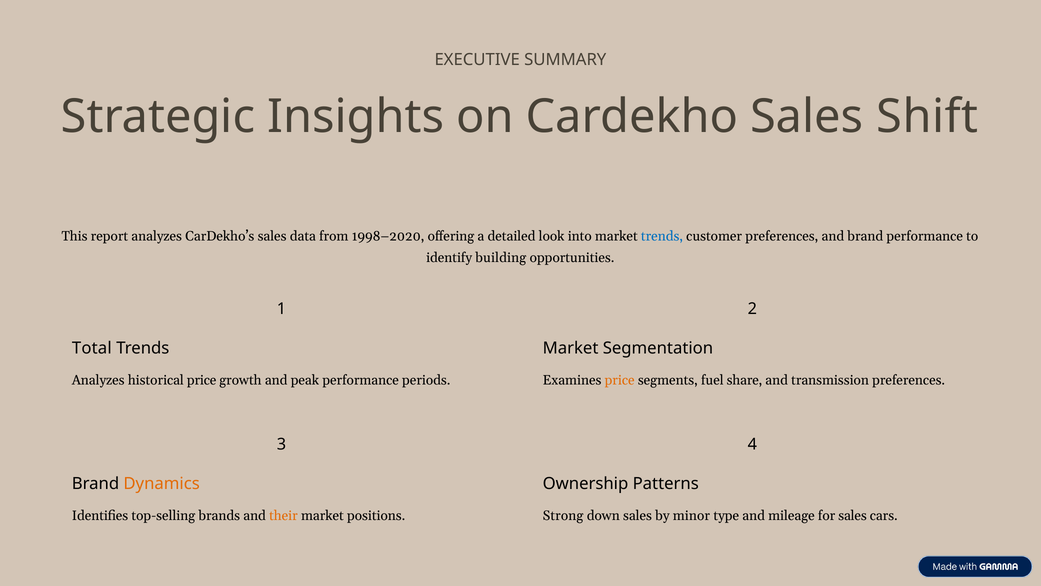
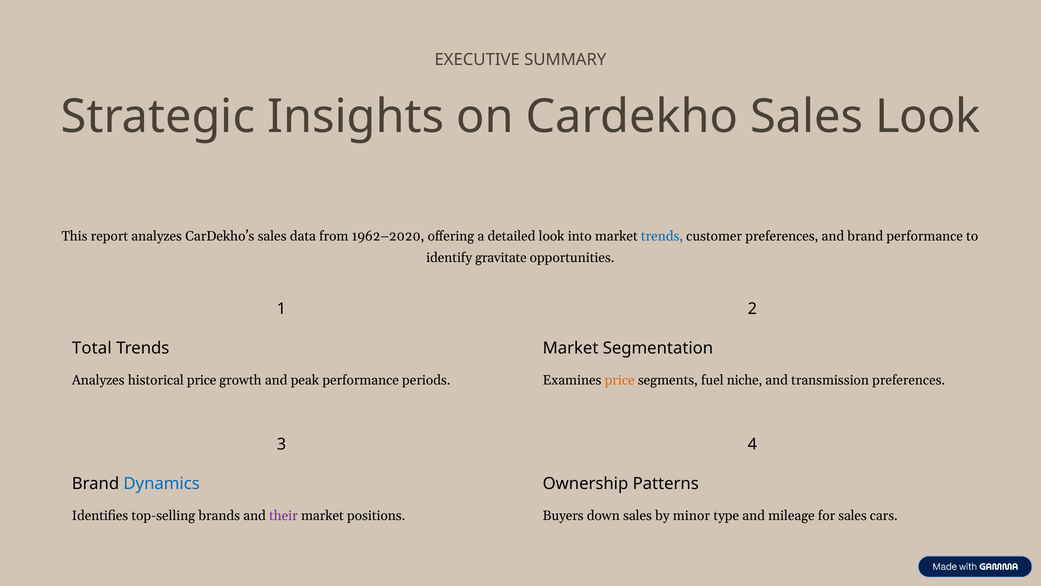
Sales Shift: Shift -> Look (928, 116)
1998–2020: 1998–2020 -> 1962–2020 (388, 236)
building: building -> gravitate (501, 258)
share: share -> niche (745, 380)
Dynamics colour: orange -> blue (162, 484)
their colour: orange -> purple (283, 515)
Strong: Strong -> Buyers (563, 515)
